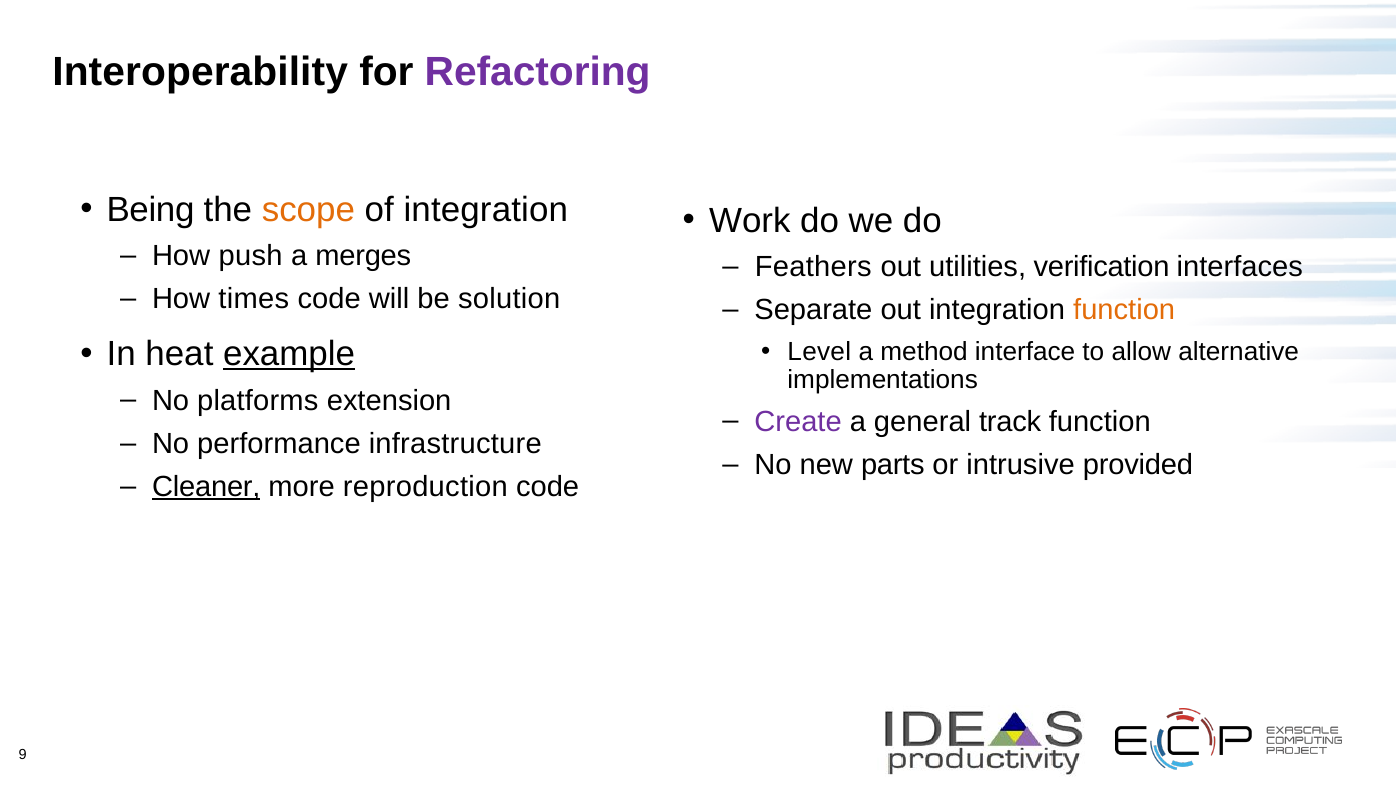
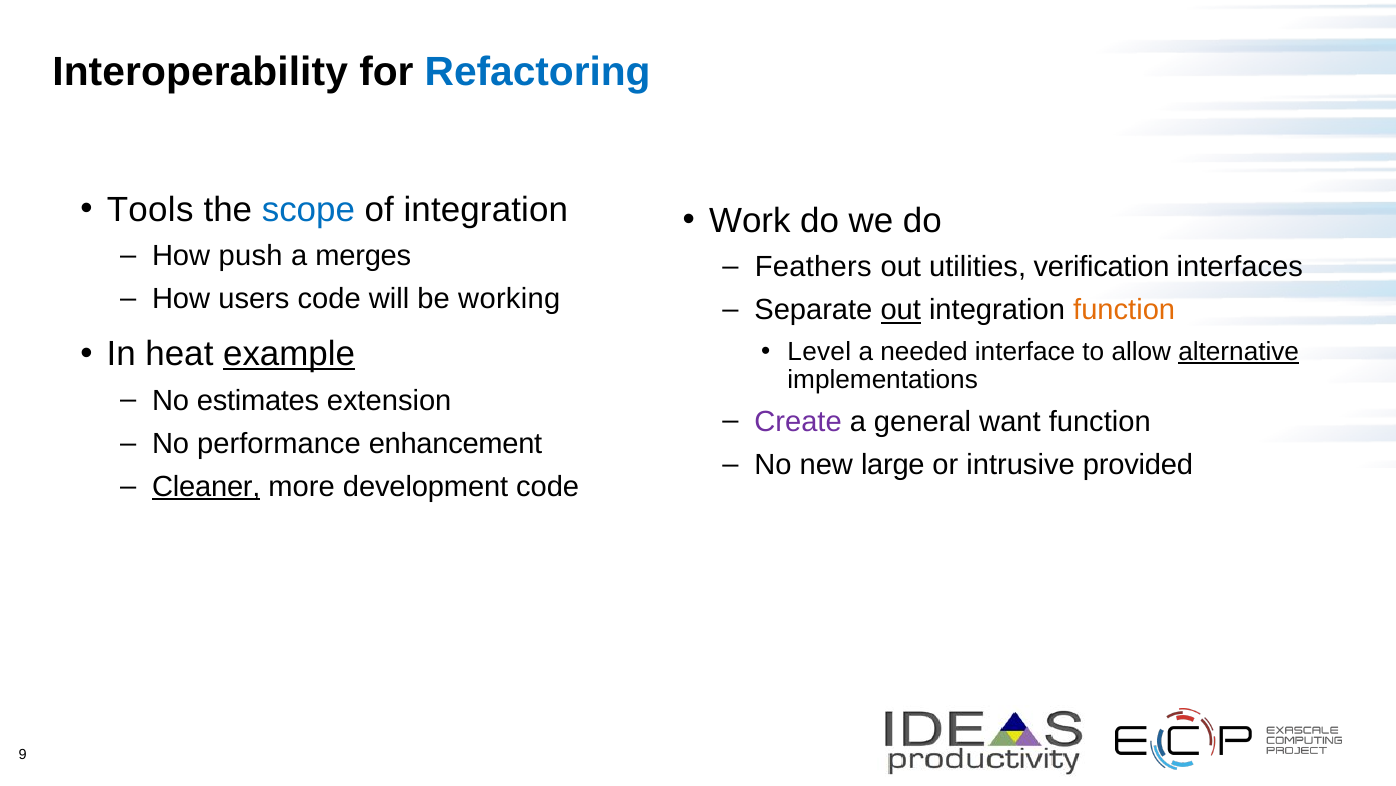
Refactoring colour: purple -> blue (538, 72)
Being: Being -> Tools (150, 210)
scope colour: orange -> blue (308, 210)
times: times -> users (254, 299)
solution: solution -> working (509, 299)
out underline: none -> present (901, 310)
method: method -> needed (924, 351)
alternative underline: none -> present (1239, 351)
platforms: platforms -> estimates (258, 400)
track: track -> want (1010, 421)
infrastructure: infrastructure -> enhancement (456, 443)
parts: parts -> large (893, 464)
reproduction: reproduction -> development (426, 486)
